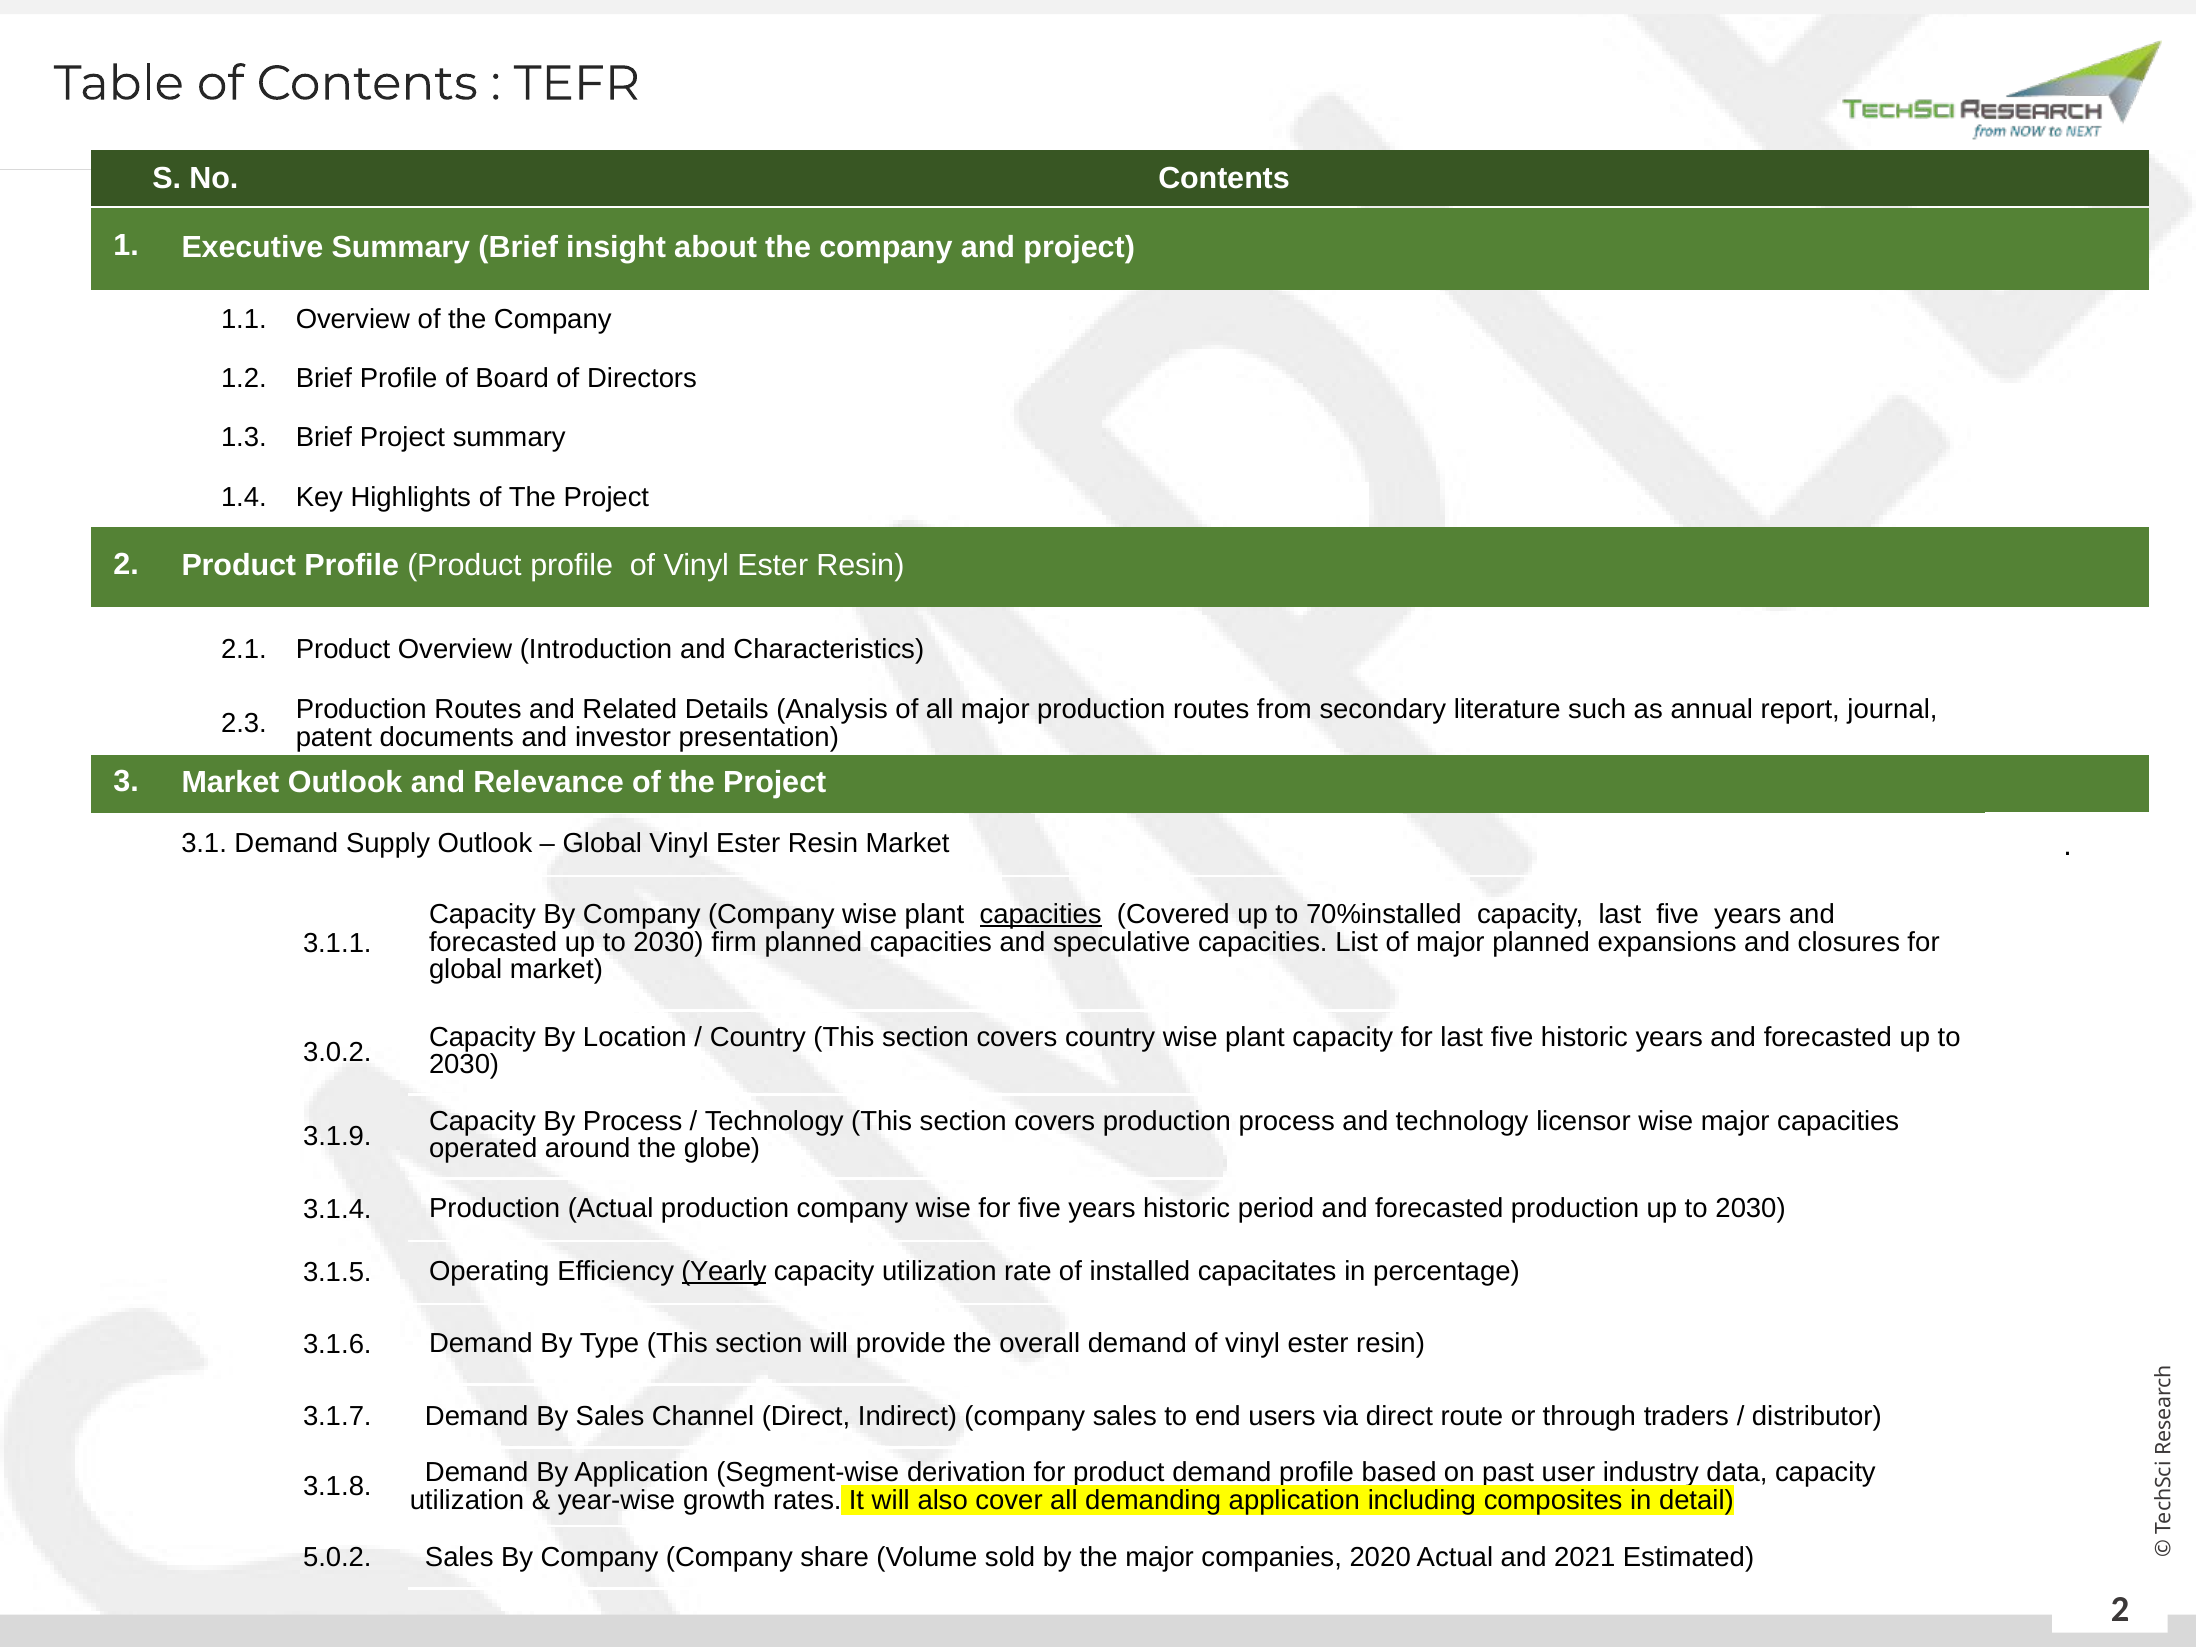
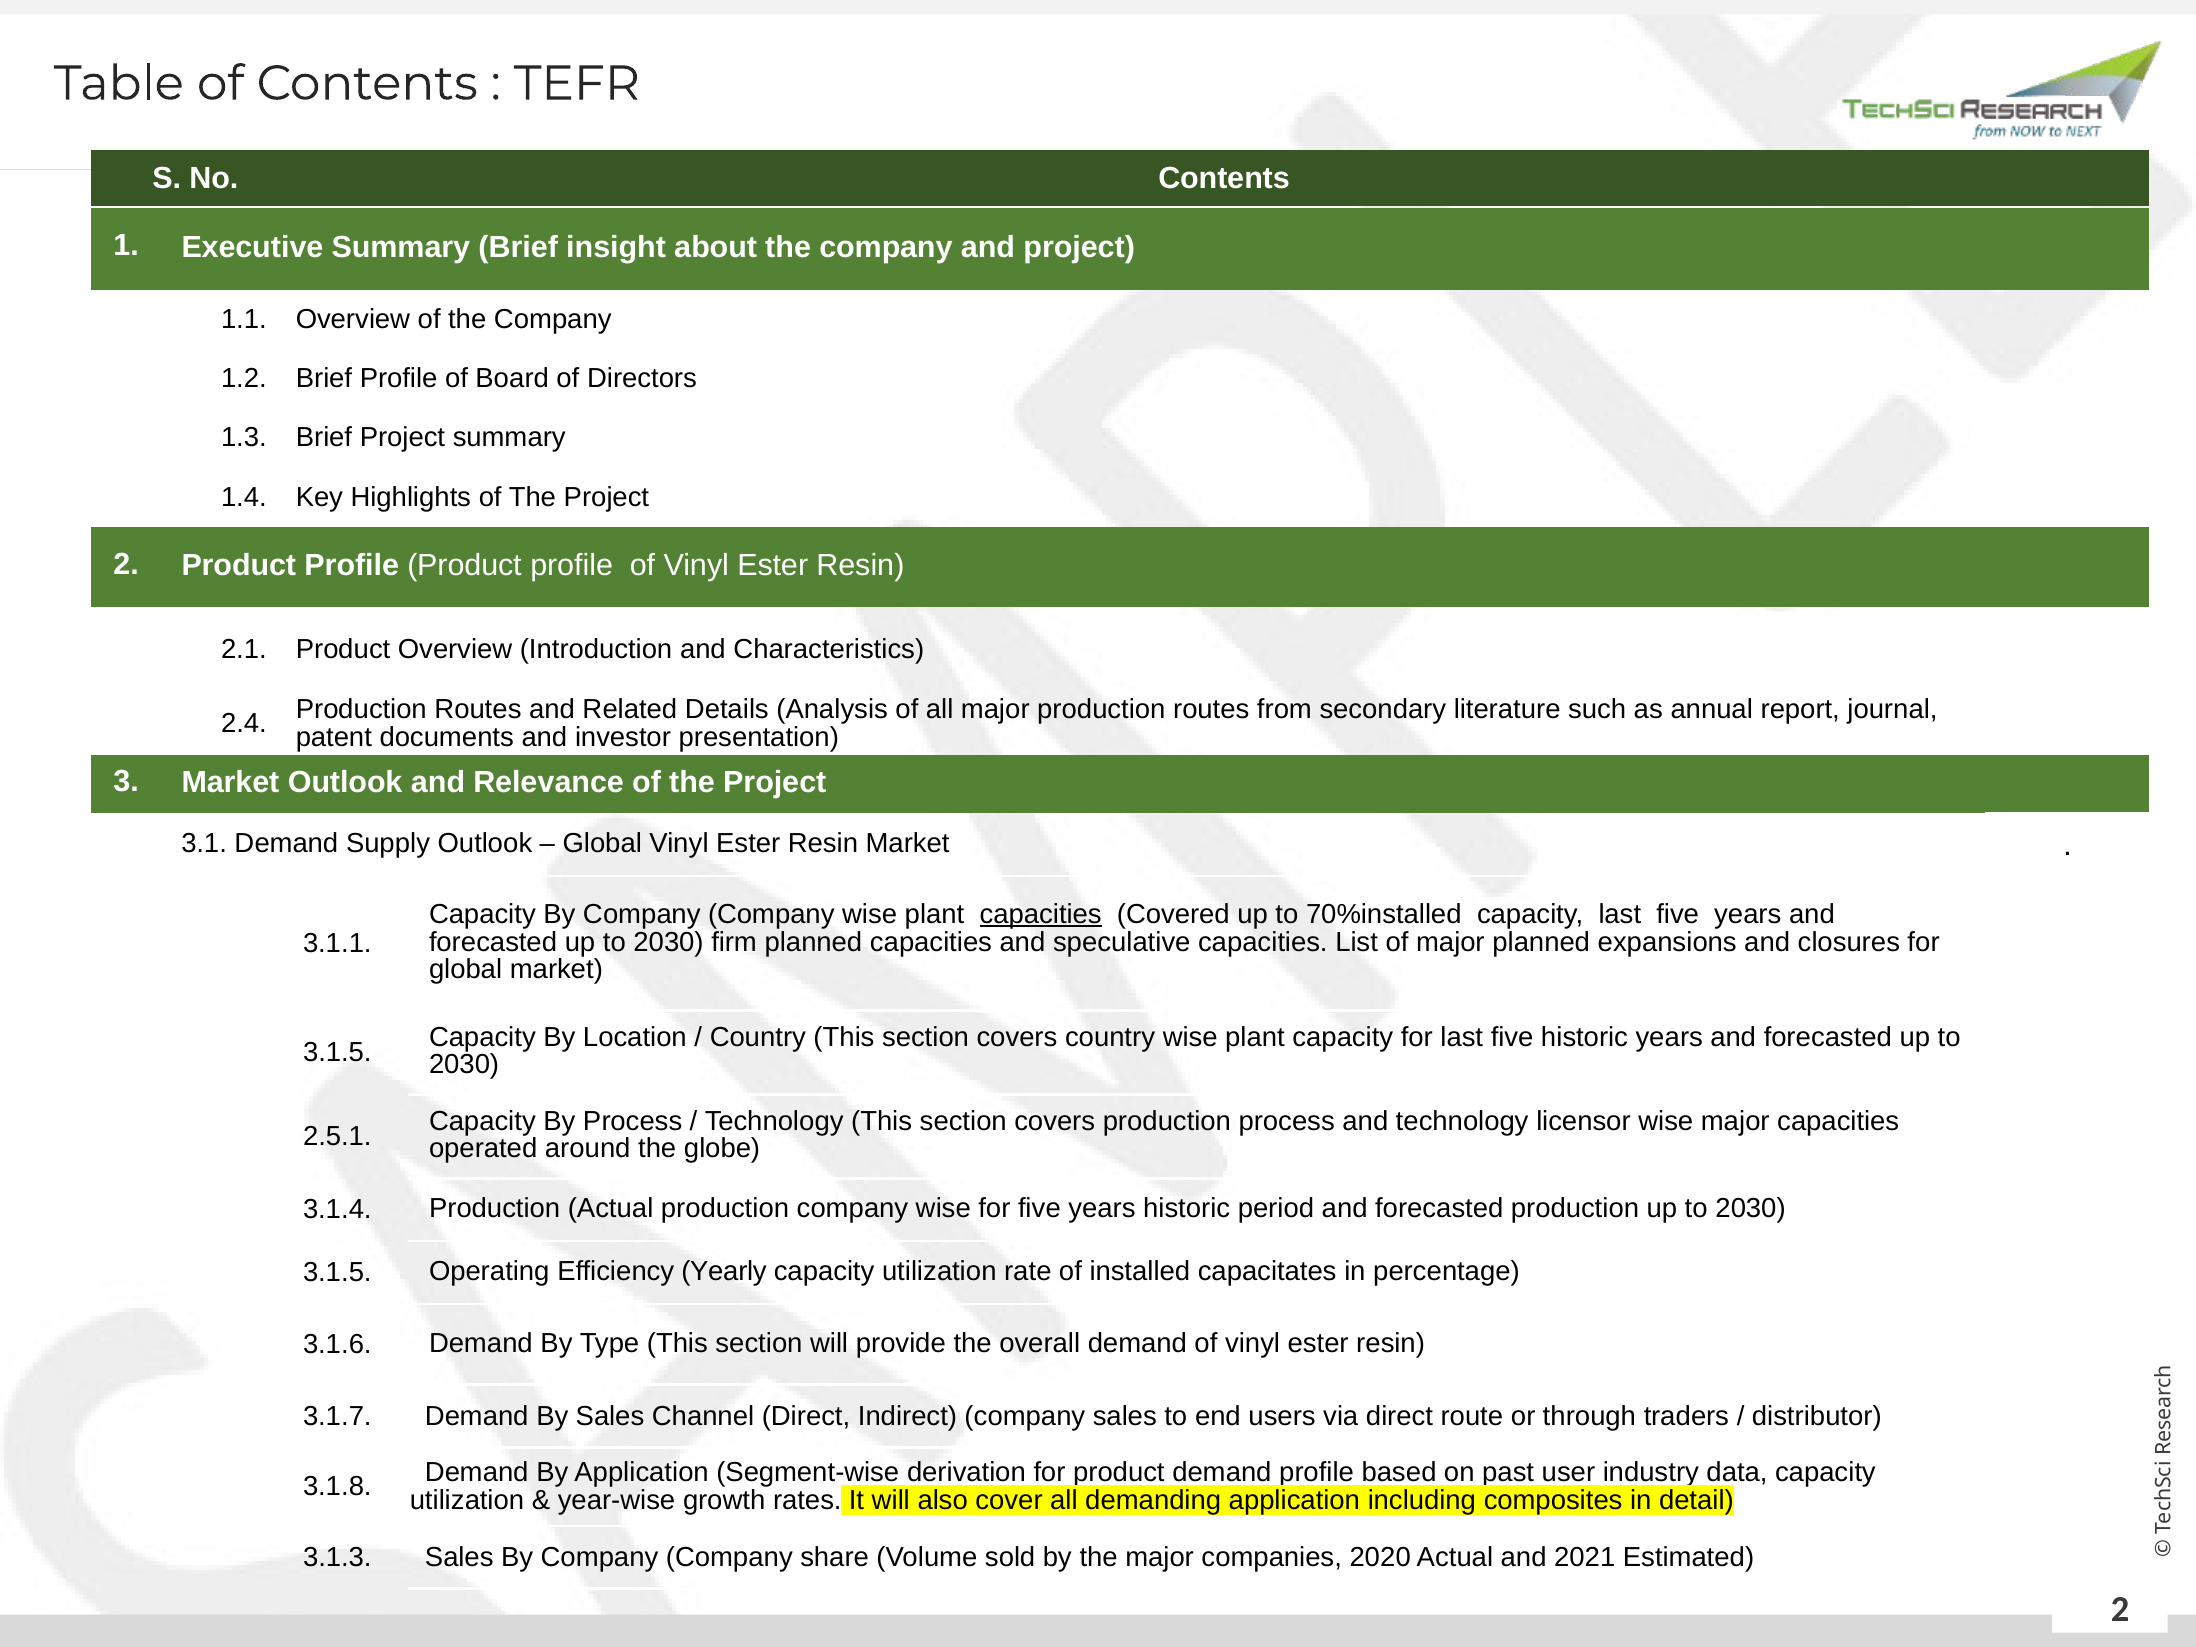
2.3: 2.3 -> 2.4 (244, 724)
3.0.2: 3.0.2 -> 3.1.5 (337, 1052)
3.1.9: 3.1.9 -> 2.5.1 (337, 1136)
Yearly underline: present -> none (724, 1271)
5.0.2: 5.0.2 -> 3.1.3 (337, 1557)
